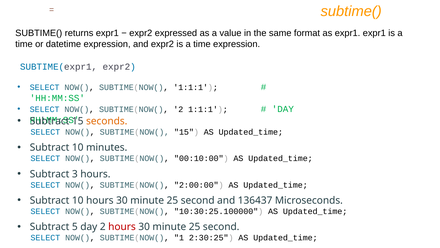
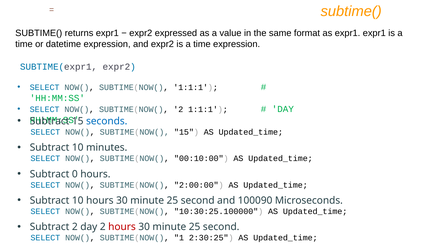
seconds colour: orange -> blue (107, 121)
3: 3 -> 0 (75, 174)
136437: 136437 -> 100090 (255, 200)
Subtract 5: 5 -> 2 (75, 226)
